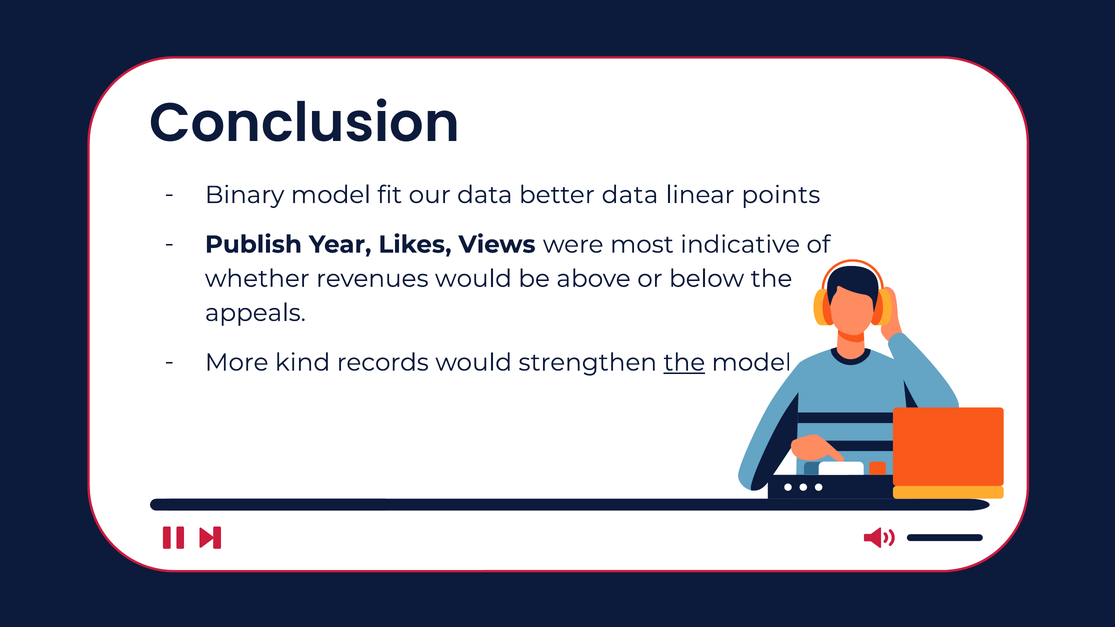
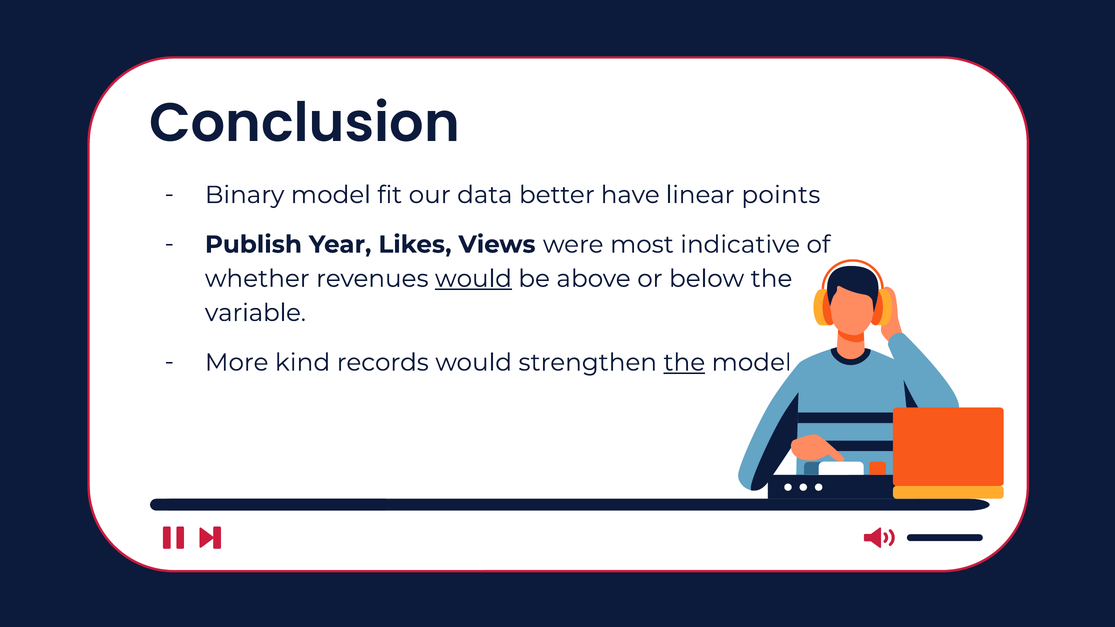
better data: data -> have (630, 195)
would underline: none -> present (473, 279)
appeals: appeals -> variable (255, 313)
